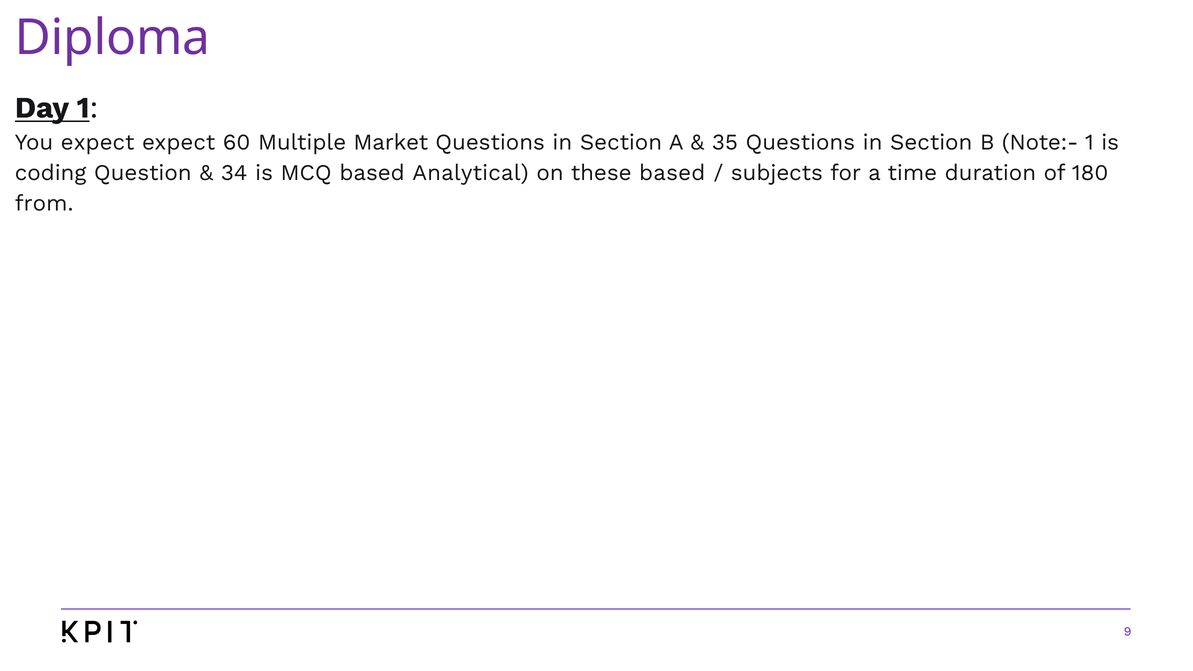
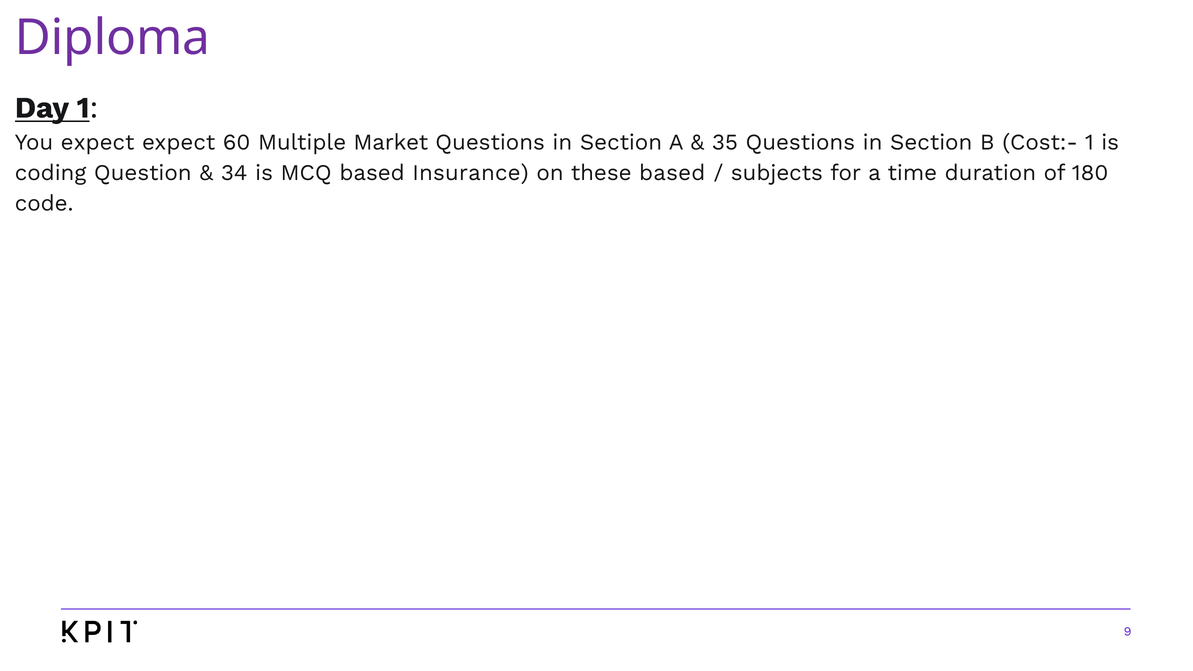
Note:-: Note:- -> Cost:- (1040, 142)
Analytical: Analytical -> Insurance (470, 173)
from: from -> code (44, 203)
